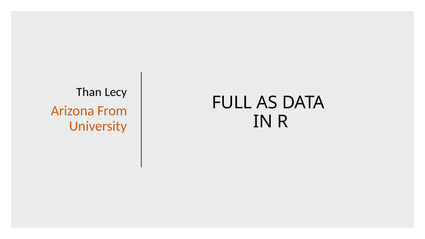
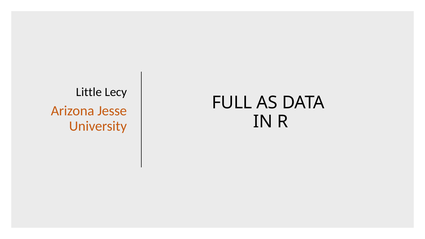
Than: Than -> Little (89, 92)
From: From -> Jesse (112, 111)
